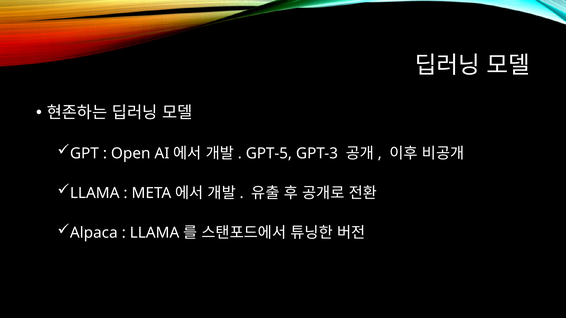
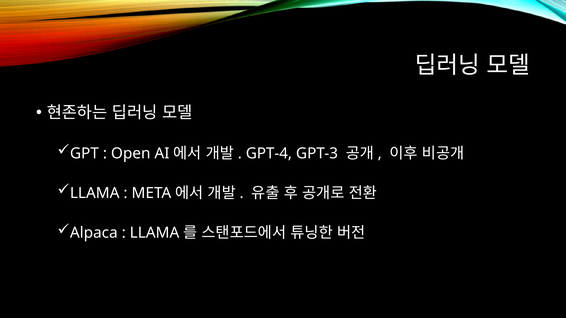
GPT-5: GPT-5 -> GPT-4 (269, 153)
